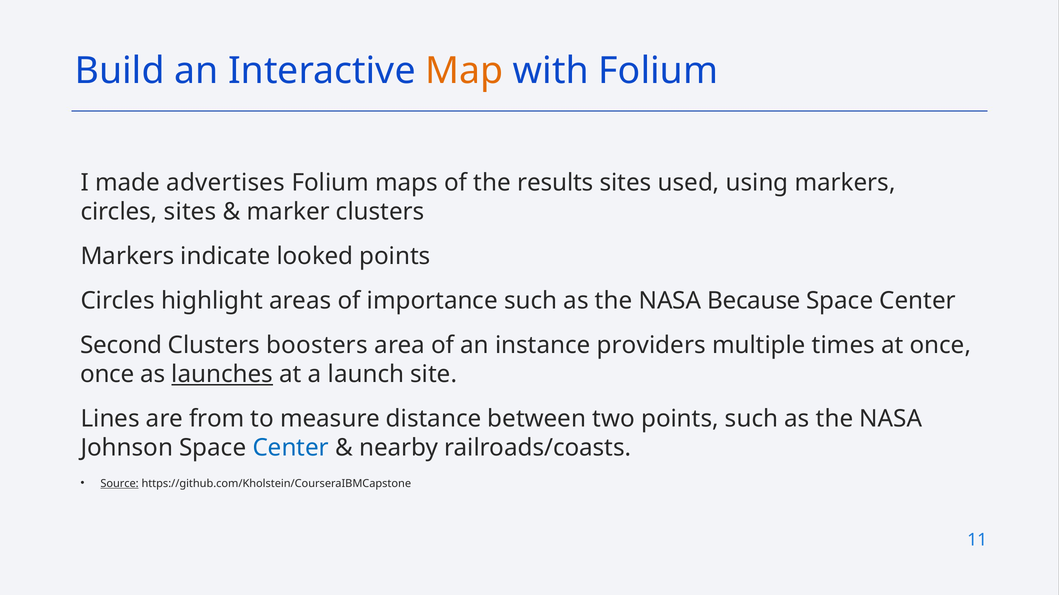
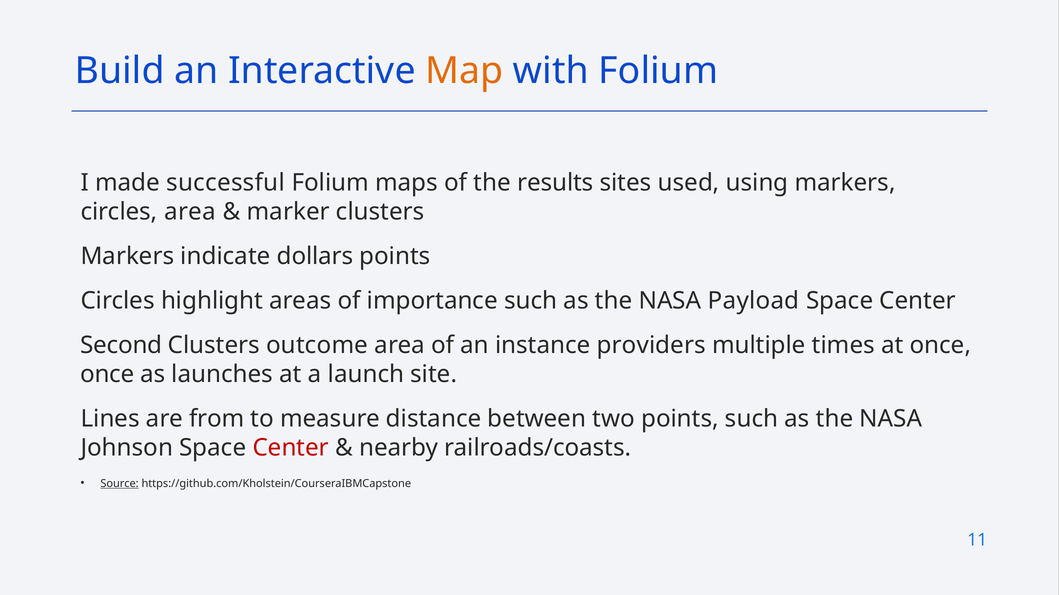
advertises: advertises -> successful (226, 183)
circles sites: sites -> area (190, 212)
looked: looked -> dollars (315, 257)
Because: Because -> Payload (754, 301)
boosters: boosters -> outcome (317, 346)
launches underline: present -> none (222, 375)
Center colour: blue -> red (291, 448)
